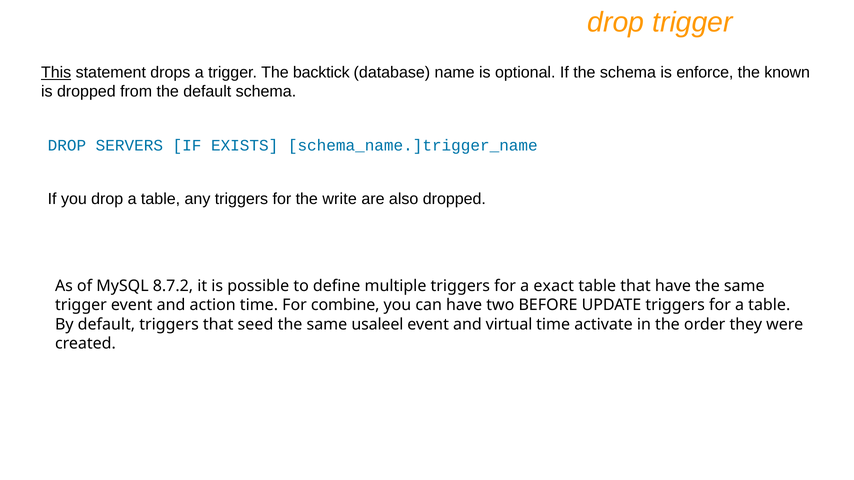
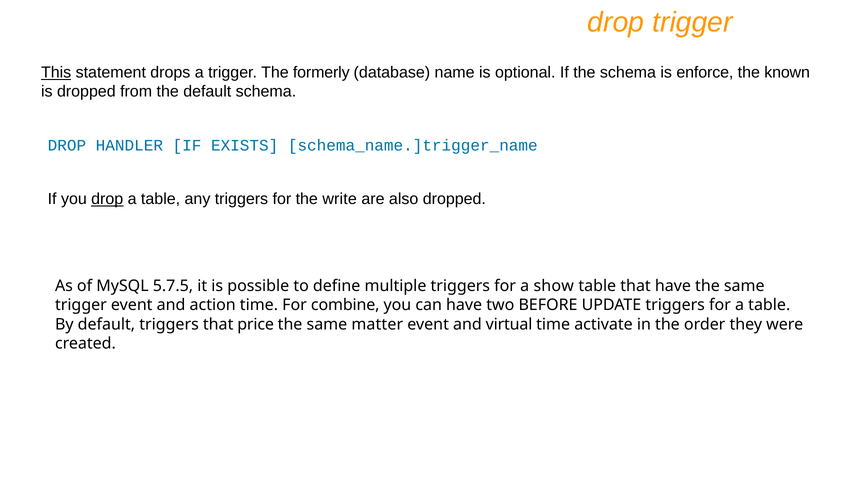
backtick: backtick -> formerly (321, 73)
SERVERS: SERVERS -> HANDLER (129, 146)
drop underline: none -> present (107, 199)
8.7.2: 8.7.2 -> 5.7.5 (173, 286)
exact: exact -> show (554, 286)
seed: seed -> price (256, 324)
usaleel: usaleel -> matter (377, 324)
